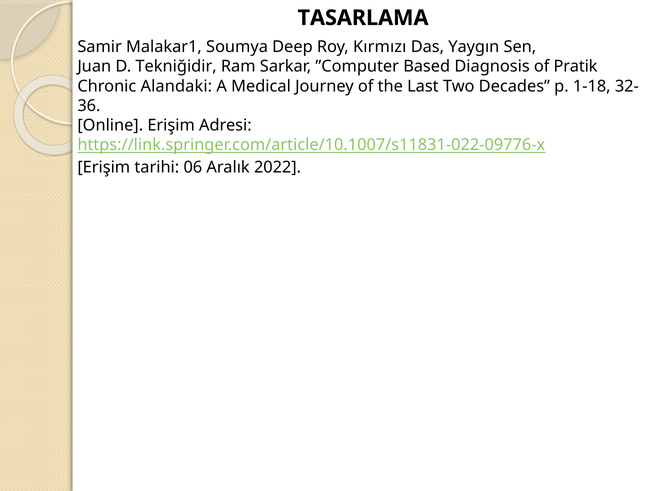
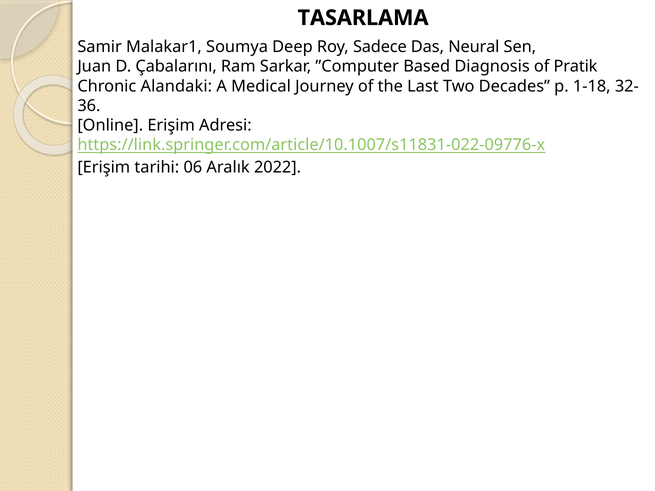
Kırmızı: Kırmızı -> Sadece (380, 47)
Yaygın: Yaygın -> Neural (474, 47)
Tekniğidir: Tekniğidir -> Çabalarını (176, 67)
